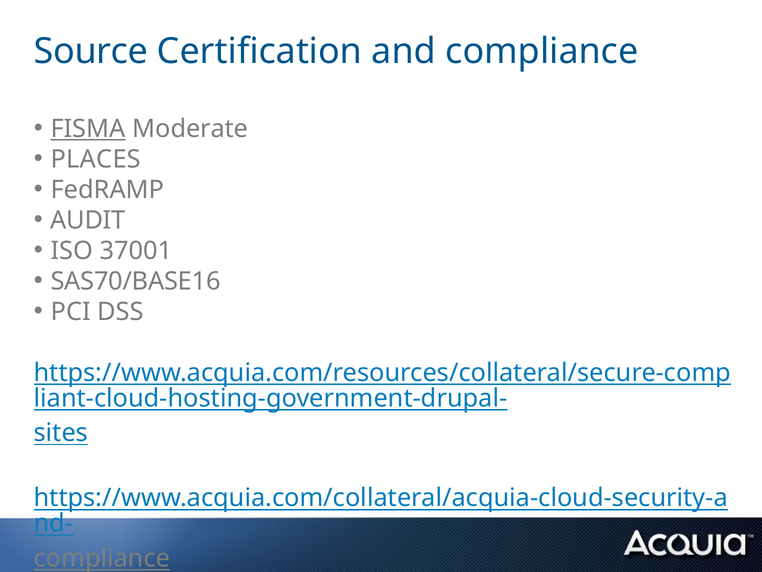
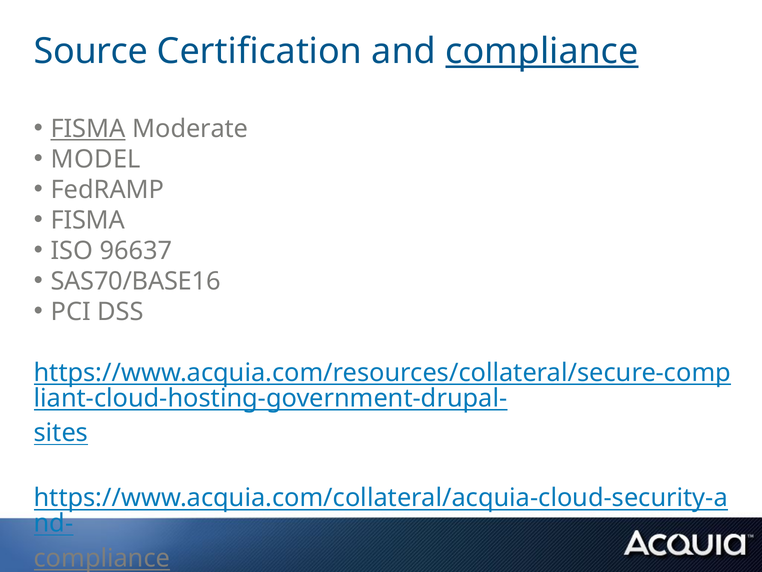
compliance underline: none -> present (542, 51)
PLACES: PLACES -> MODEL (96, 159)
AUDIT: AUDIT -> FISMA (88, 220)
37001: 37001 -> 96637 (136, 250)
